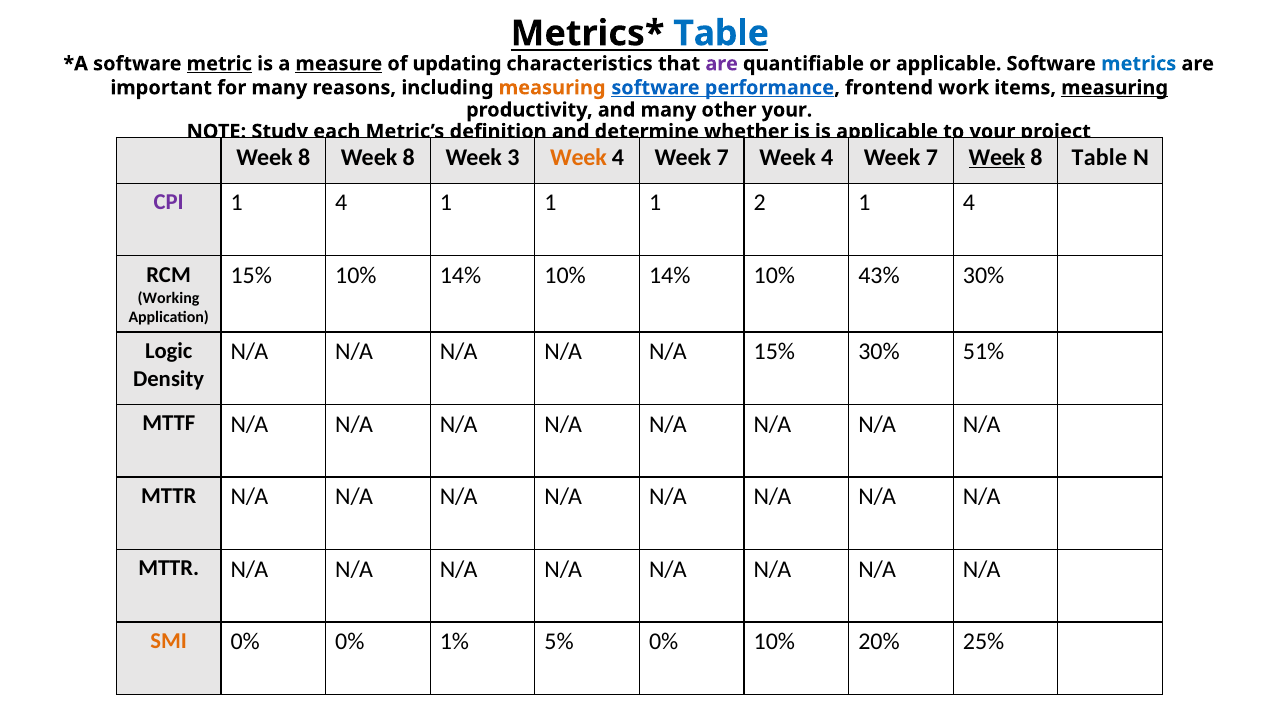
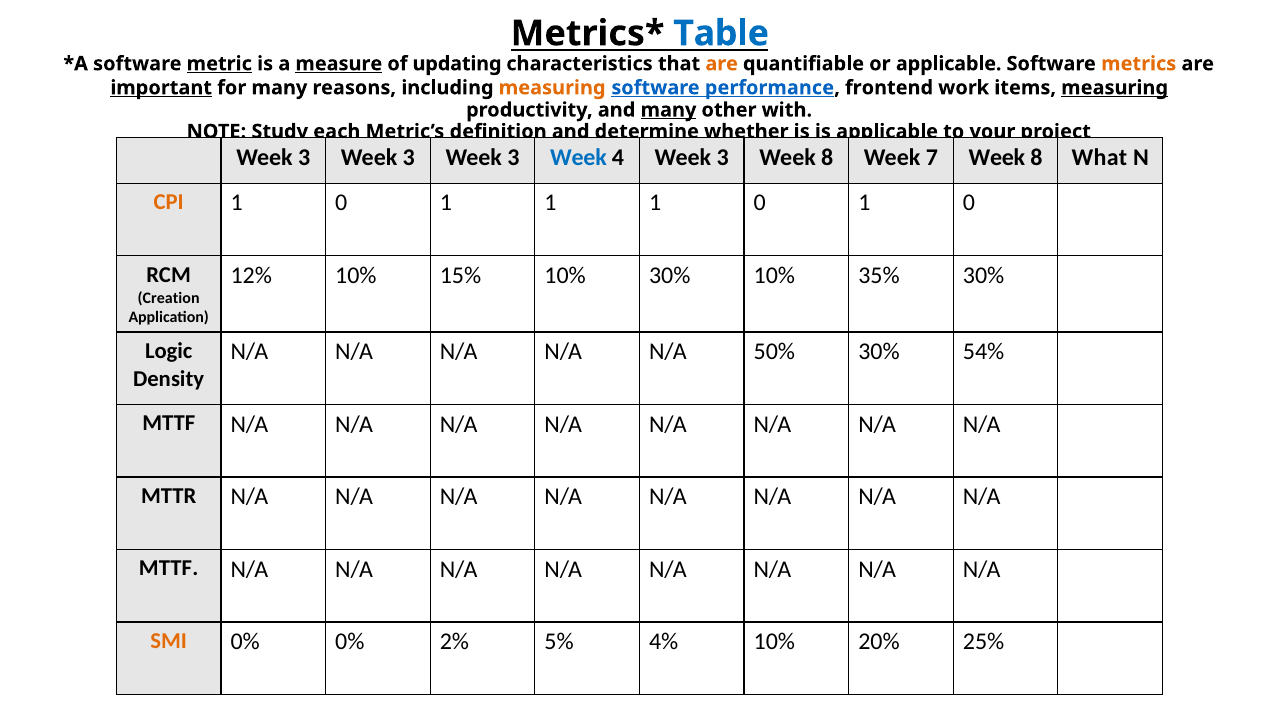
are colour: purple -> orange (722, 64)
metrics colour: blue -> orange (1139, 64)
important underline: none -> present (161, 88)
many underline: none -> present (668, 110)
other your: your -> with (787, 110)
8: 8 -> 3 (304, 157)
8: 8 -> 3 (409, 157)
Week colour: orange -> blue (578, 157)
7: 7 -> 3 (723, 157)
4: 4 -> 8 (827, 157)
Week underline: present -> none (997, 157)
8 Table: Table -> What (1099, 157)
CPI colour: purple -> orange (169, 202)
4: 4 -> 0 (341, 203)
1 1 2: 2 -> 0 (760, 203)
4: 4 -> 0 (969, 203)
15%: 15% -> 12% (251, 276)
14%: 14% -> 15% (461, 276)
14%: 14% -> 30% (670, 276)
43%: 43% -> 35% (879, 276)
Working: Working -> Creation (169, 298)
N/A 15%: 15% -> 50% (774, 352)
51%: 51% -> 54% (984, 352)
MTTR: MTTR -> MTTF (169, 569)
1%: 1% -> 2% (454, 642)
5% 0%: 0% -> 4% (664, 642)
